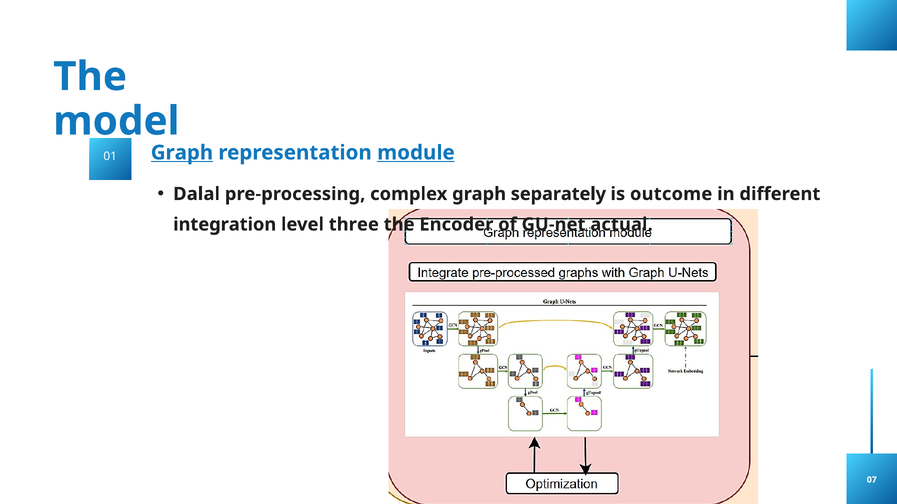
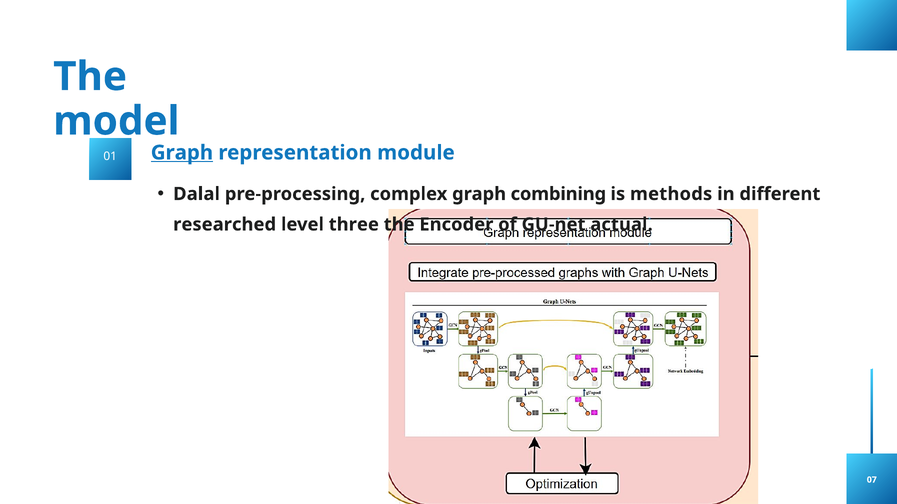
module underline: present -> none (416, 153)
separately: separately -> combining (558, 194)
outcome: outcome -> methods (671, 194)
integration: integration -> researched (225, 225)
